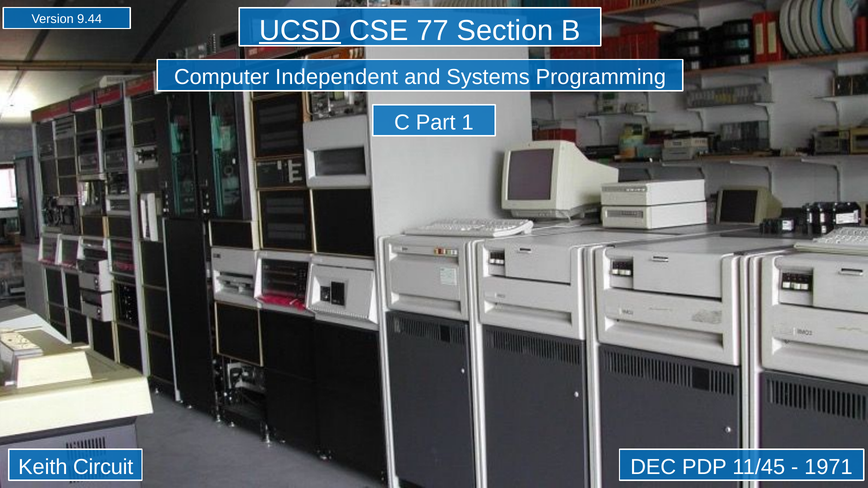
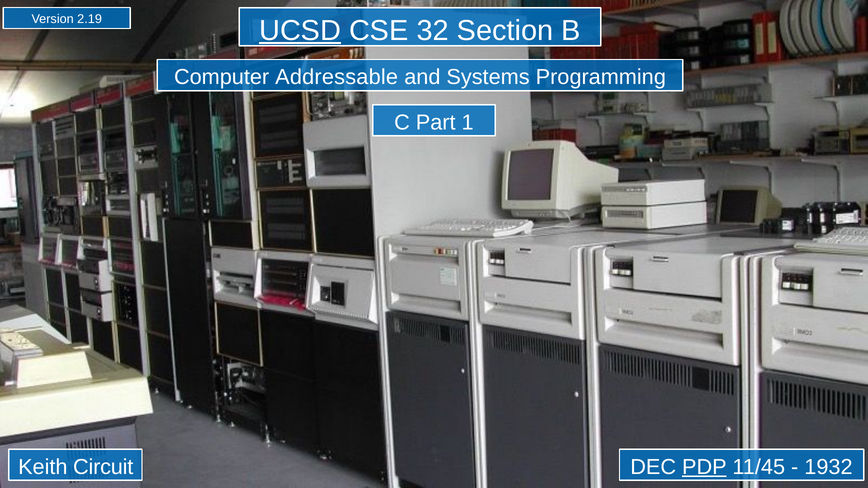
9.44: 9.44 -> 2.19 (90, 19)
77: 77 -> 32 (433, 31)
Independent: Independent -> Addressable (337, 77)
PDP underline: none -> present (704, 467)
1971: 1971 -> 1932 (828, 467)
